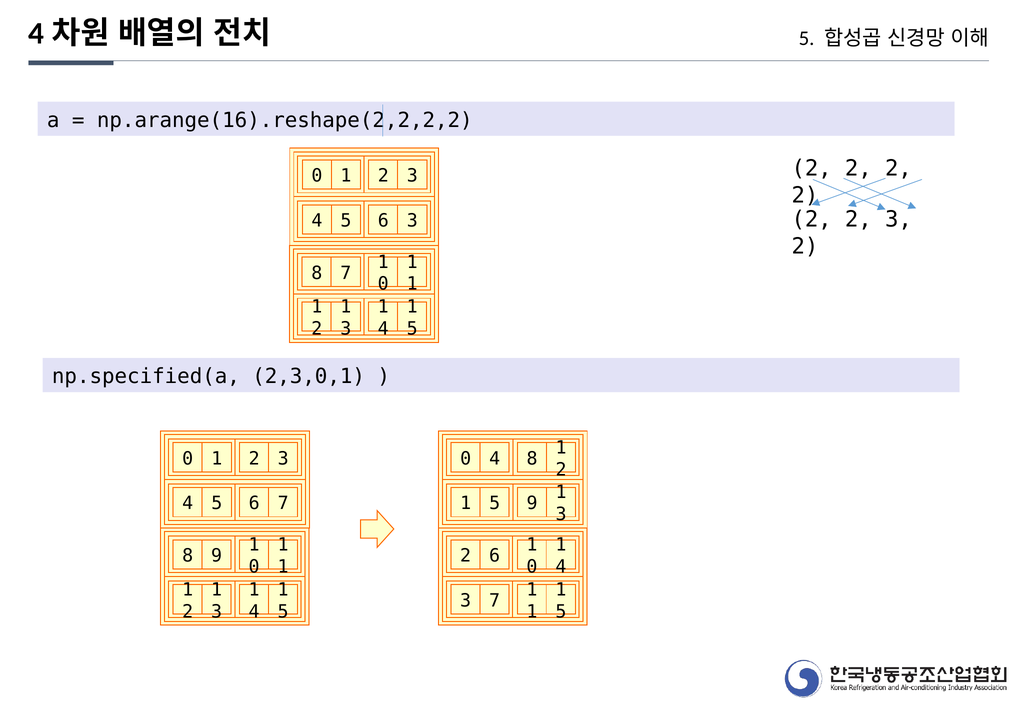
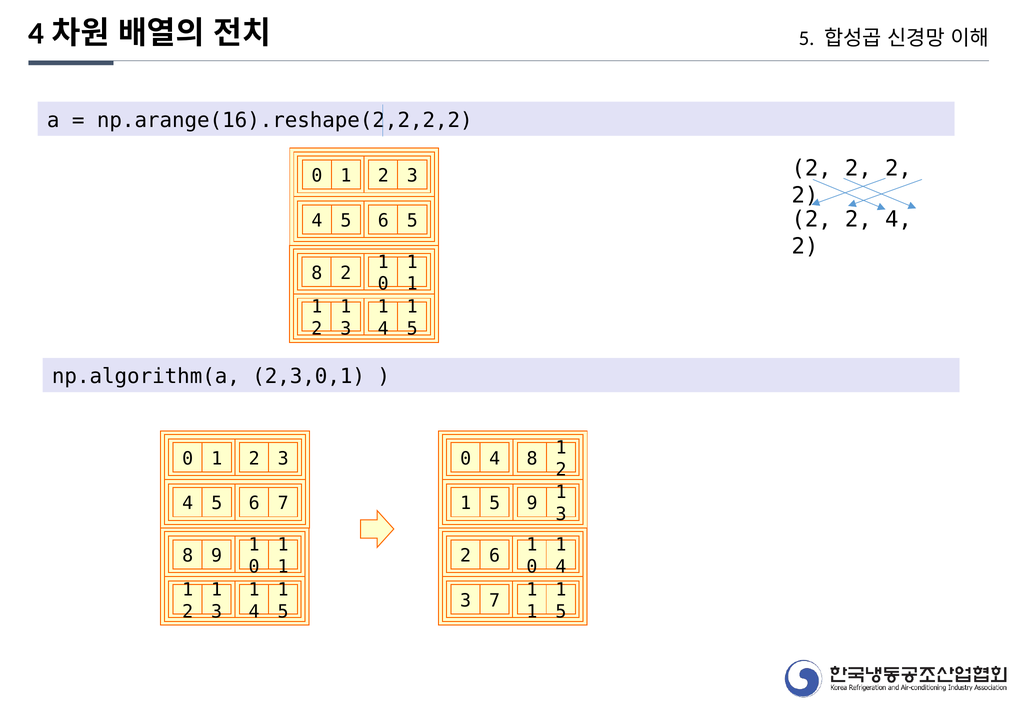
2 2 3: 3 -> 4 (898, 220)
6 3: 3 -> 5 (412, 221)
8 7: 7 -> 2 (346, 273)
np.specified(a: np.specified(a -> np.algorithm(a (146, 377)
